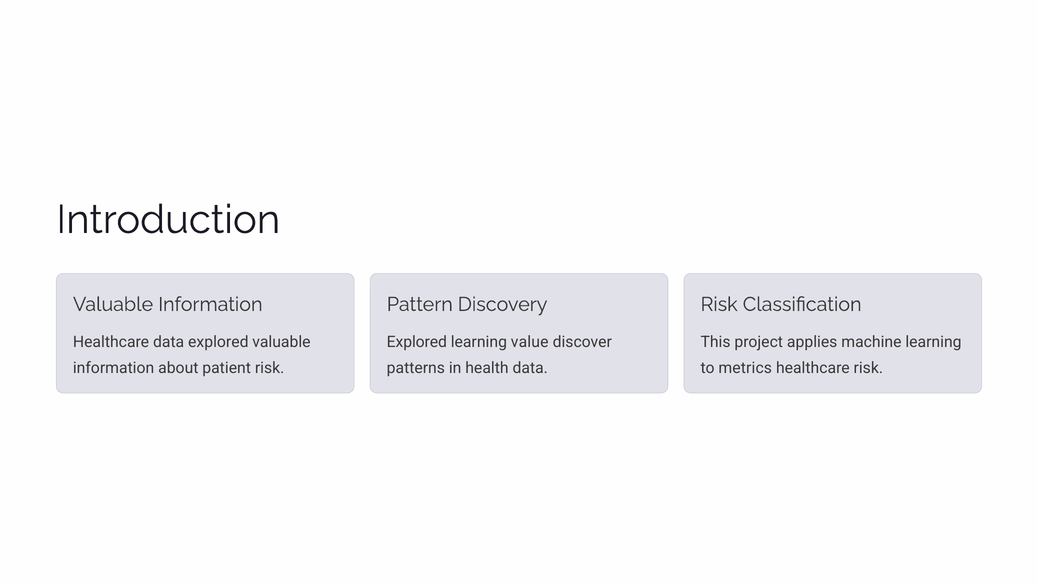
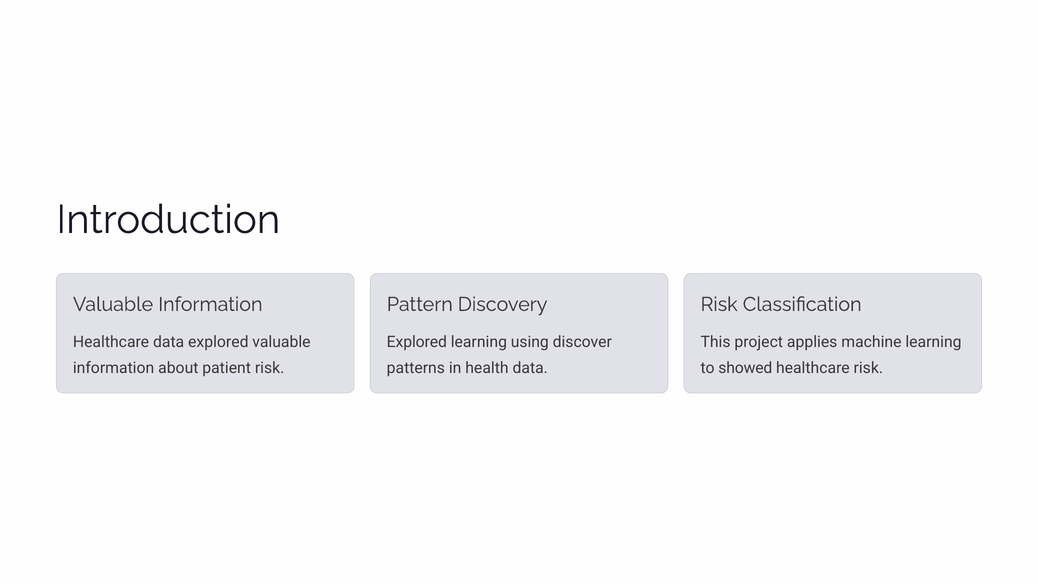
value: value -> using (530, 342)
metrics: metrics -> showed (745, 368)
